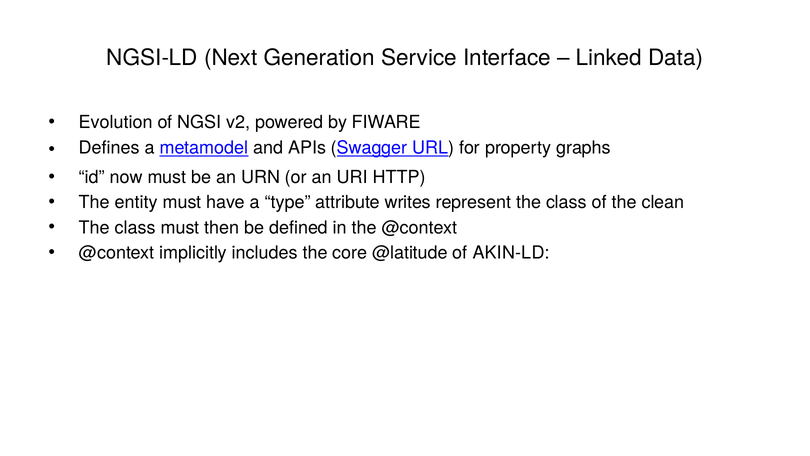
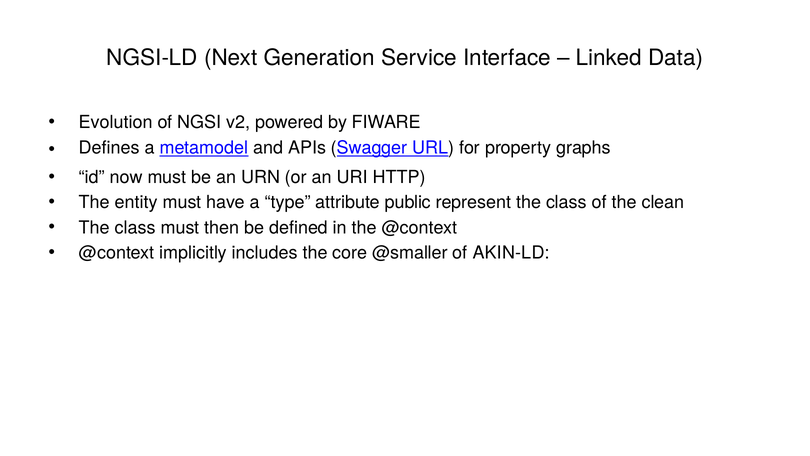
writes: writes -> public (408, 202)
@latitude: @latitude -> @smaller (410, 253)
